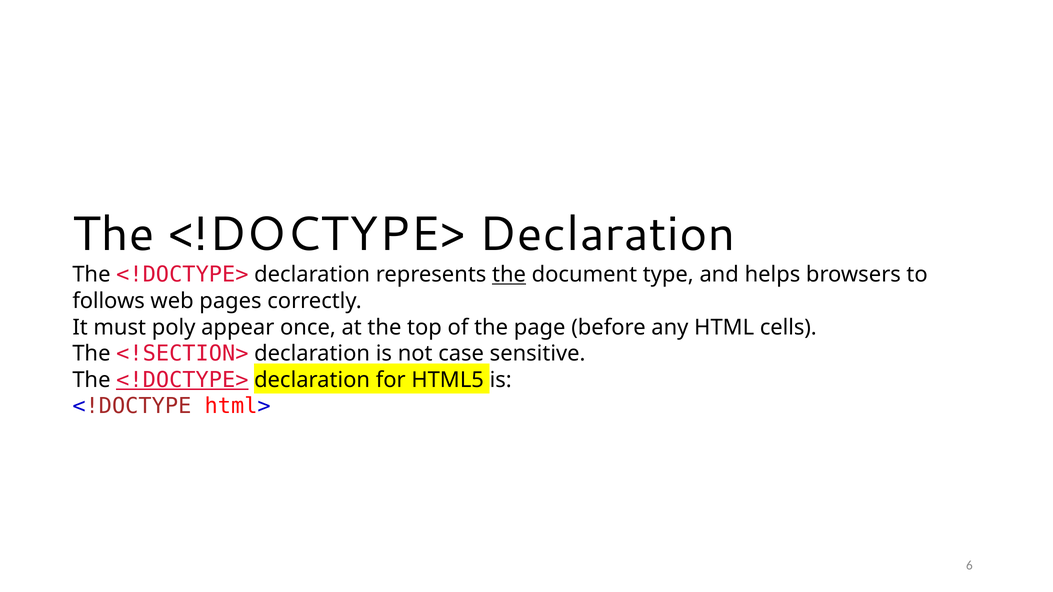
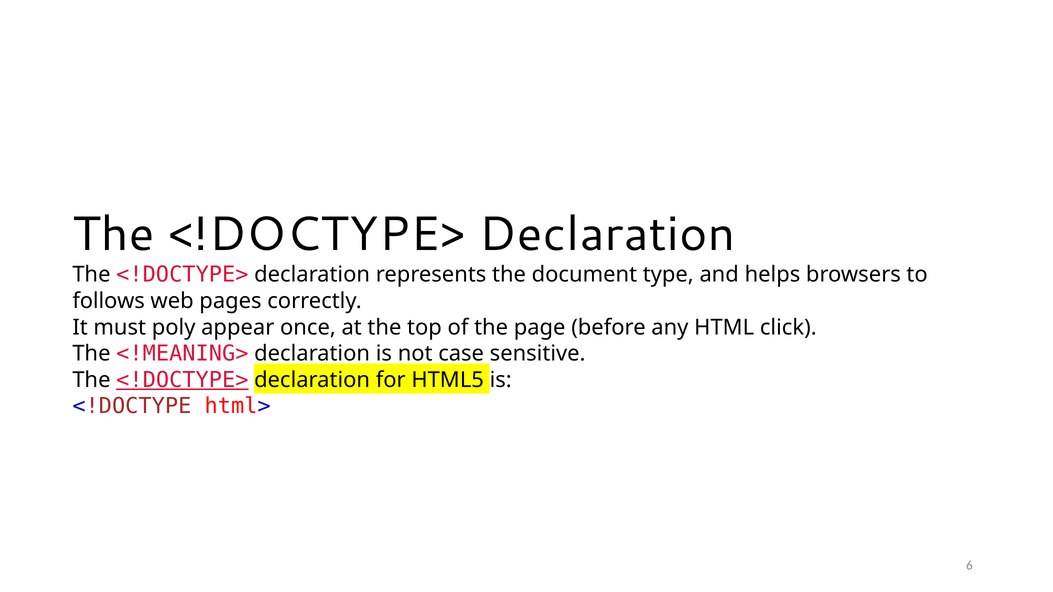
the underline: present -> none (509, 275)
cells: cells -> click (788, 327)
<!SECTION>: <!SECTION> -> <!MEANING> (182, 354)
